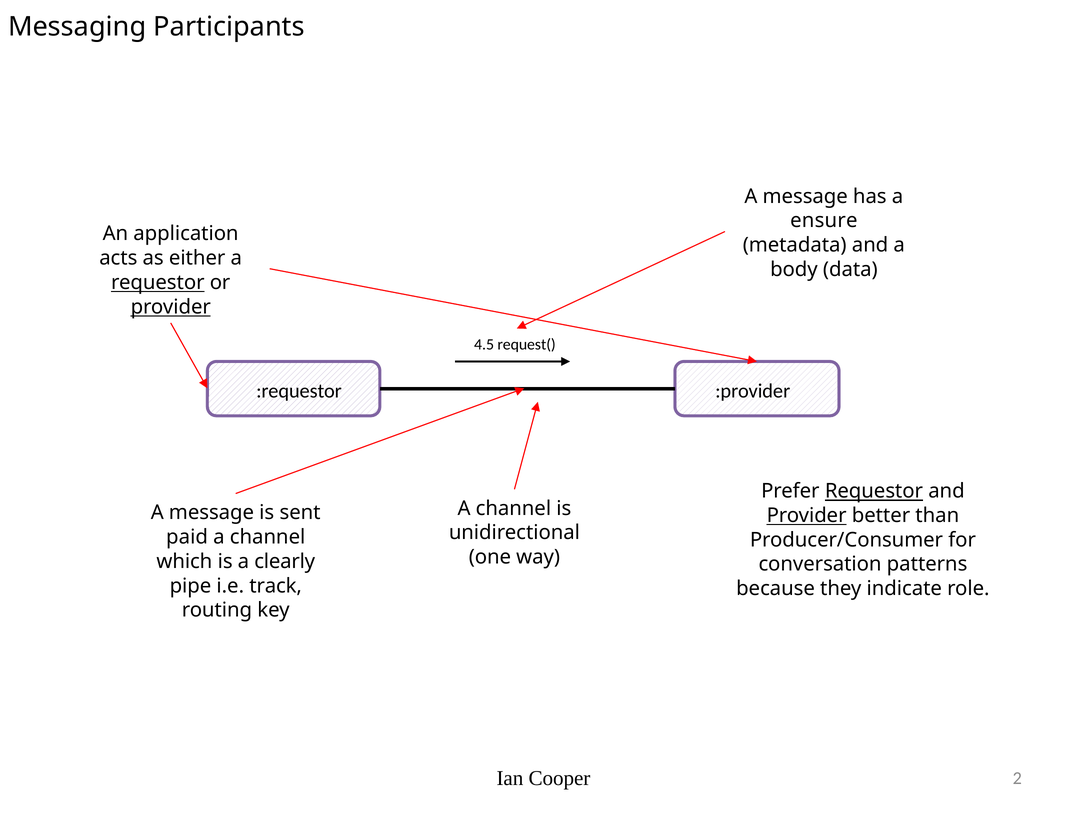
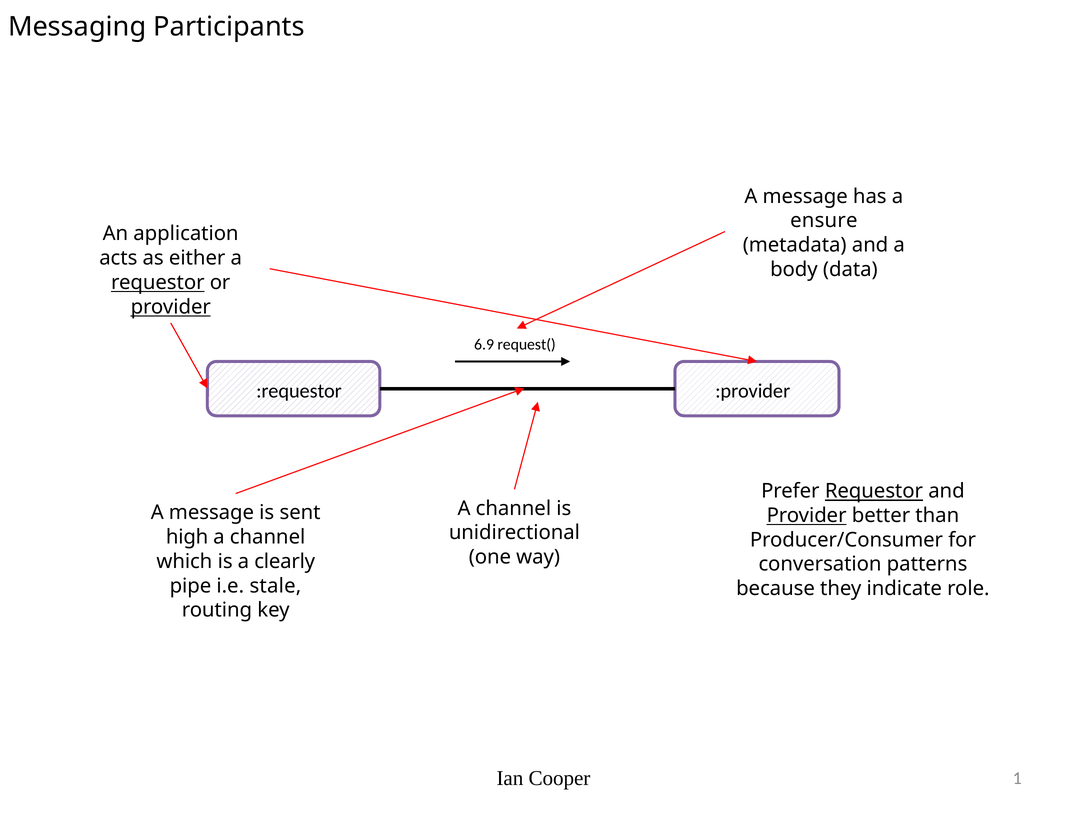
4.5: 4.5 -> 6.9 (484, 345)
paid: paid -> high (187, 537)
track: track -> stale (275, 586)
2: 2 -> 1 (1017, 778)
